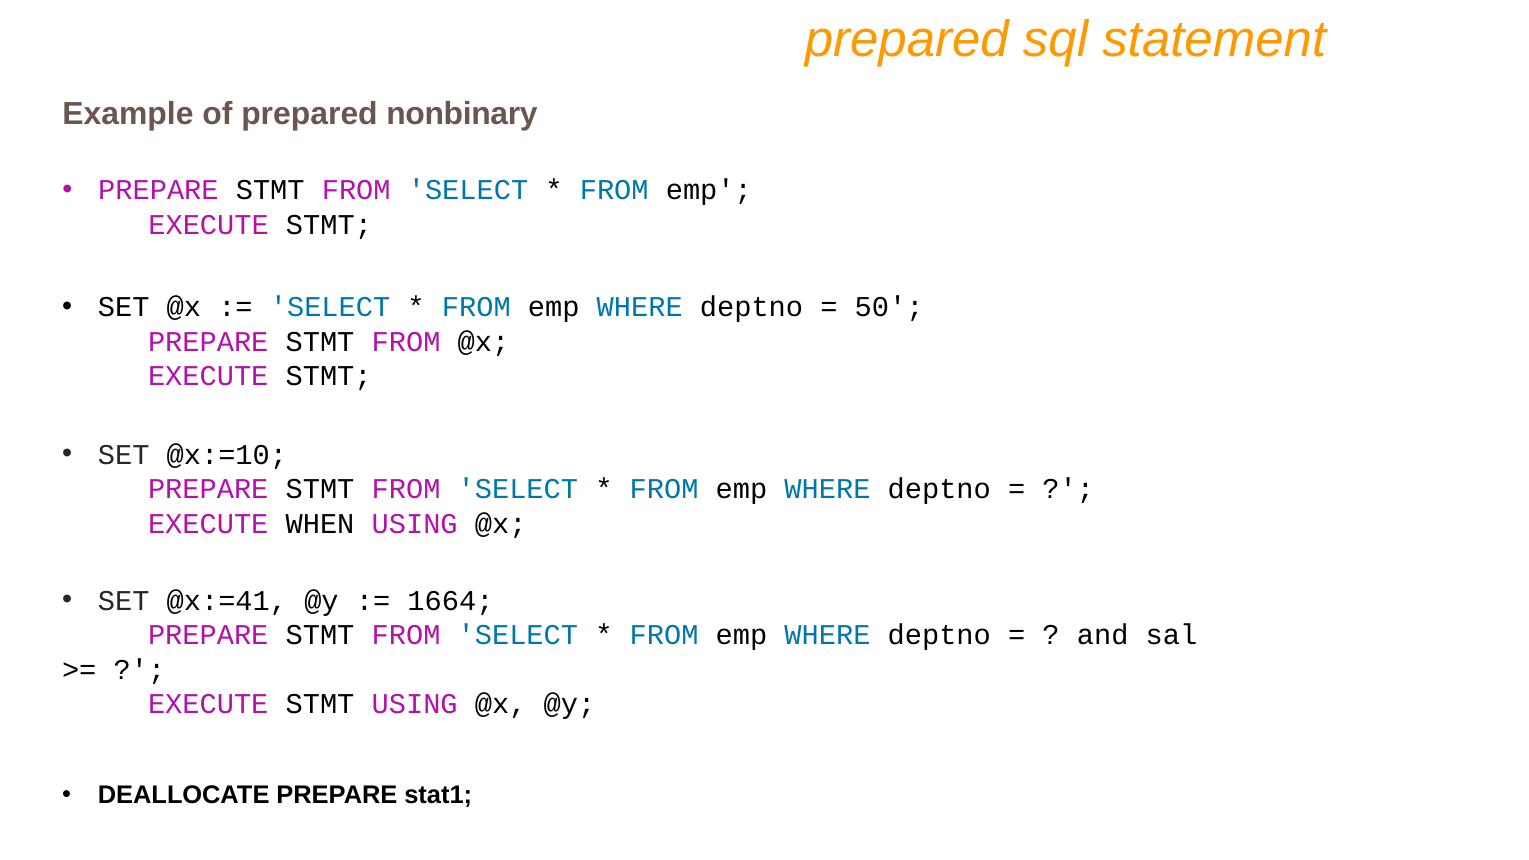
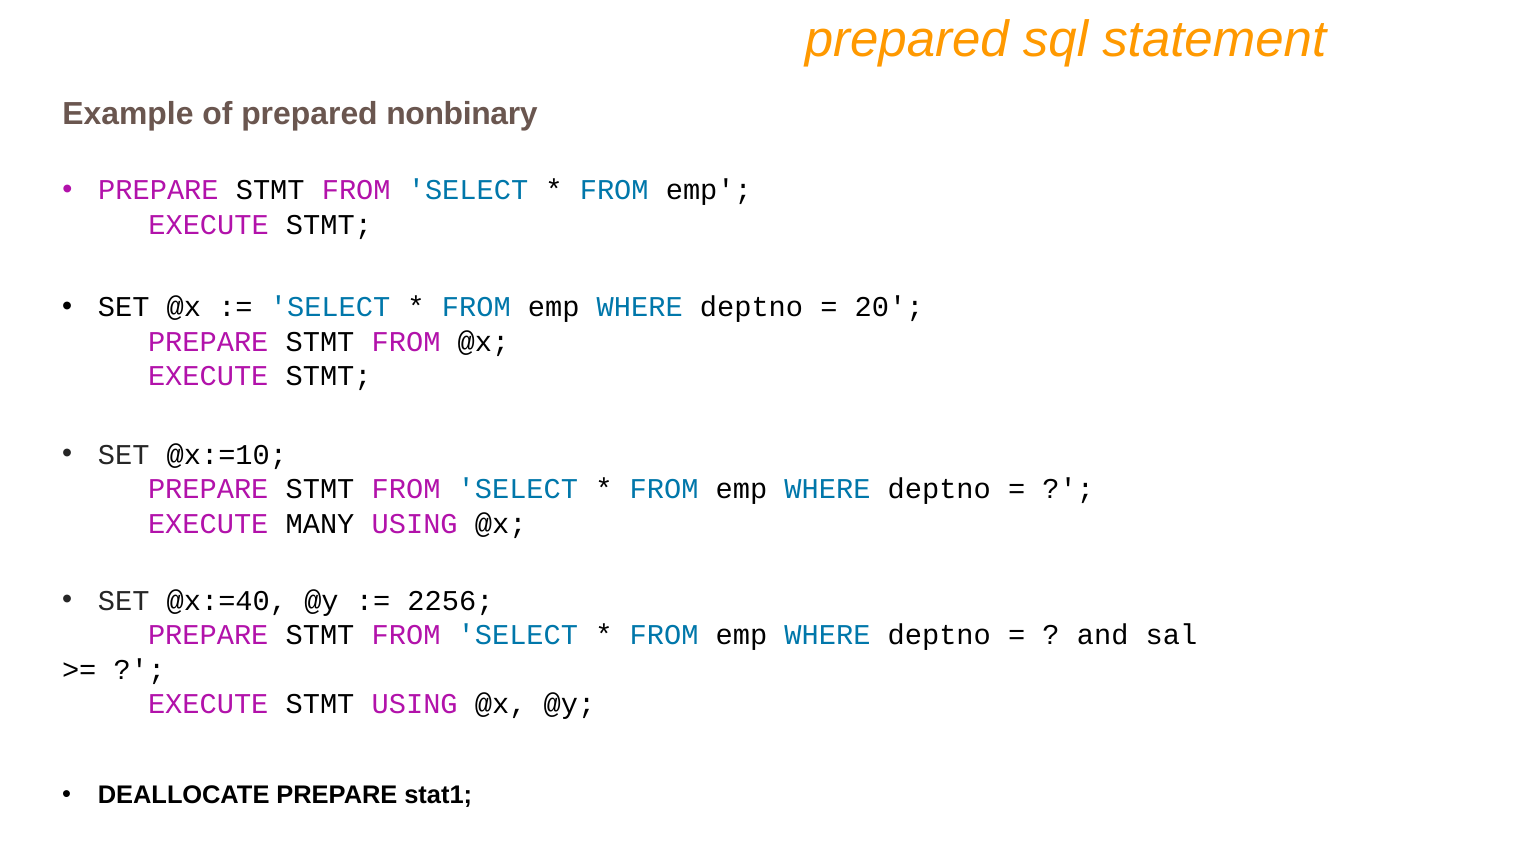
50: 50 -> 20 (889, 307)
WHEN: WHEN -> MANY (320, 524)
@x:=41: @x:=41 -> @x:=40 (227, 601)
1664: 1664 -> 2256 (451, 601)
